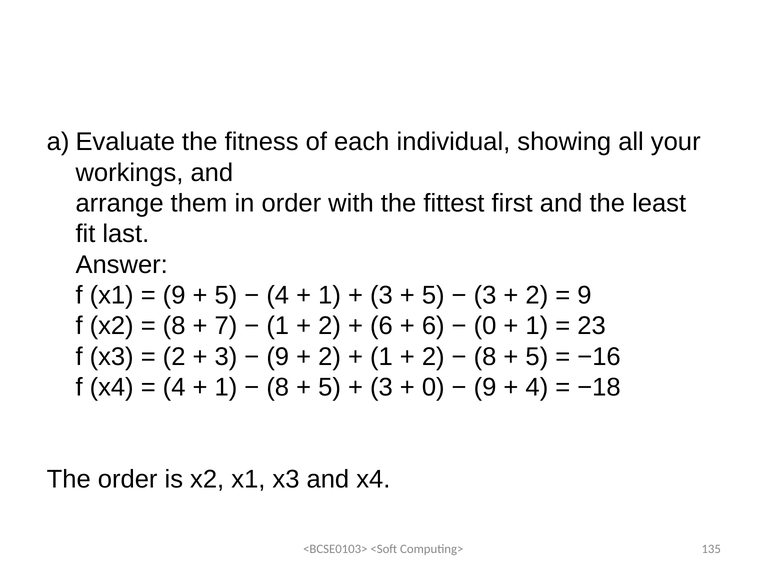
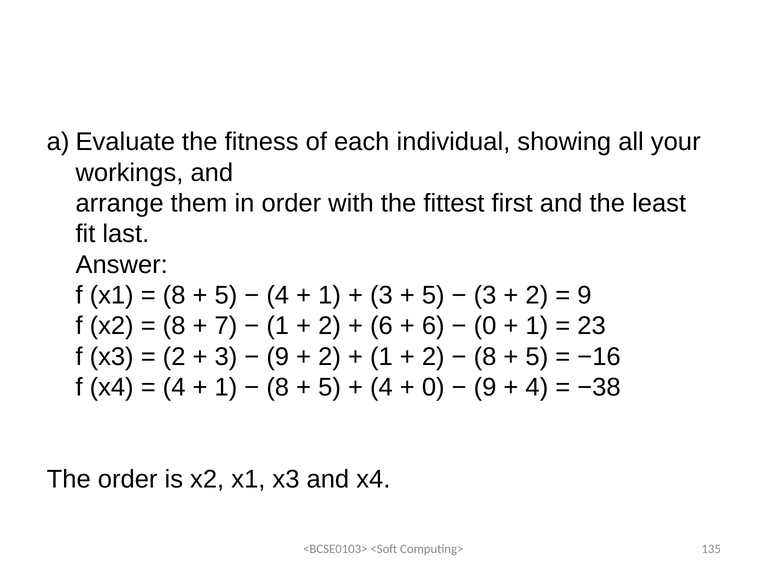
9: 9 -> 8 (174, 295)
3: 3 -> 4 (381, 387)
−18: −18 -> −38 (599, 387)
